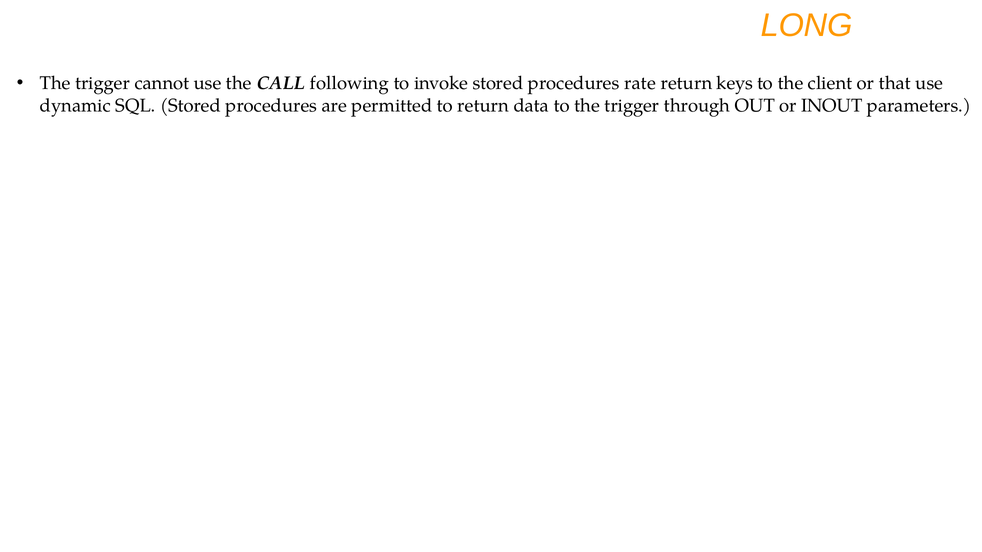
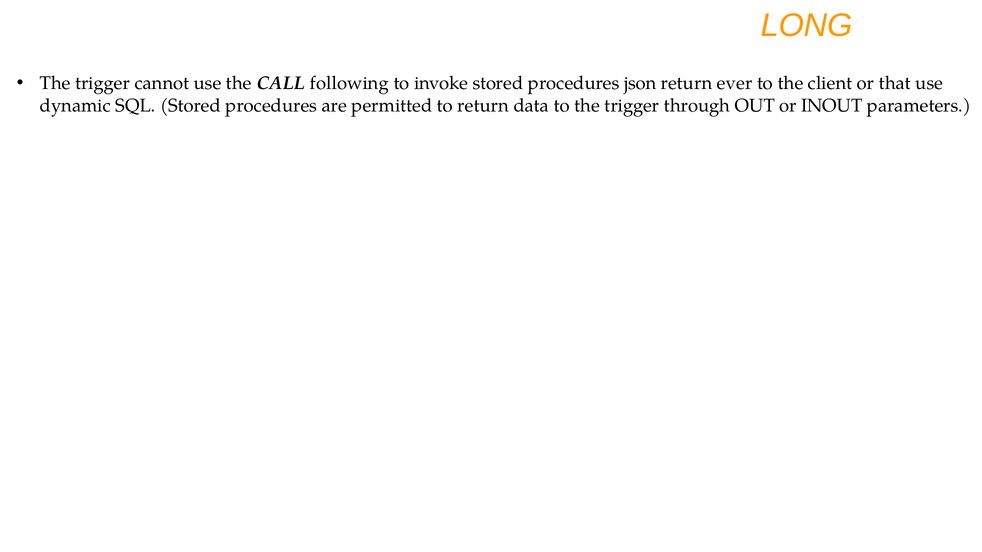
rate: rate -> json (640, 83)
keys: keys -> ever (735, 83)
